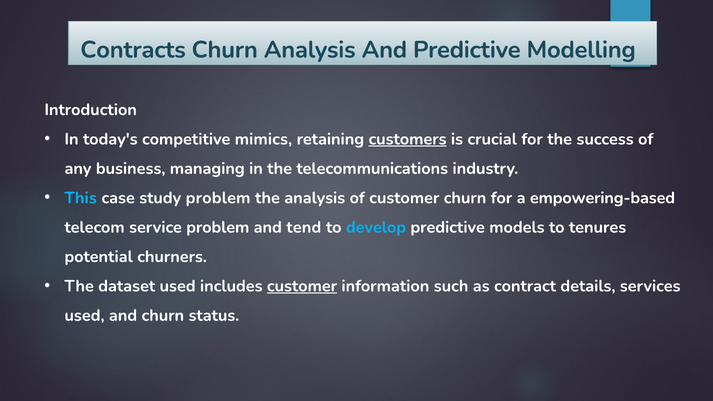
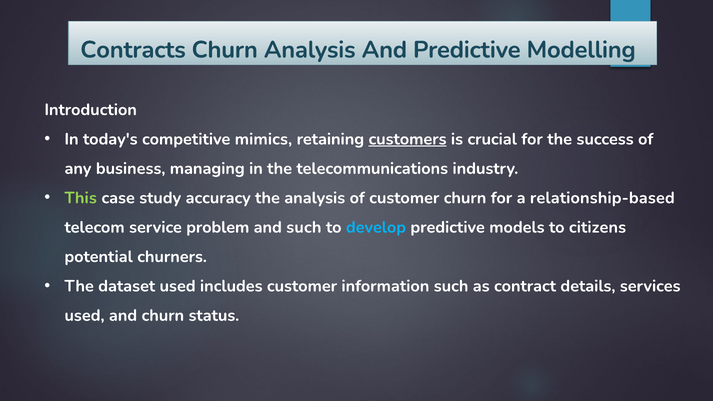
This colour: light blue -> light green (81, 198)
study problem: problem -> accuracy (218, 198)
empowering-based: empowering-based -> relationship-based (602, 198)
and tend: tend -> such (304, 227)
tenures: tenures -> citizens (597, 227)
customer underline: present -> none (302, 286)
